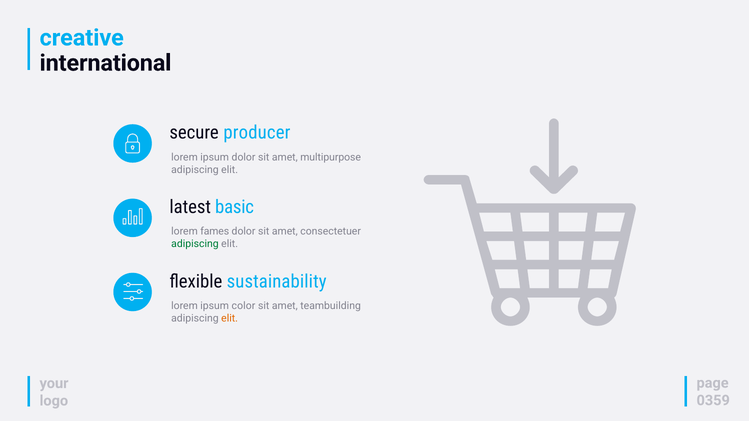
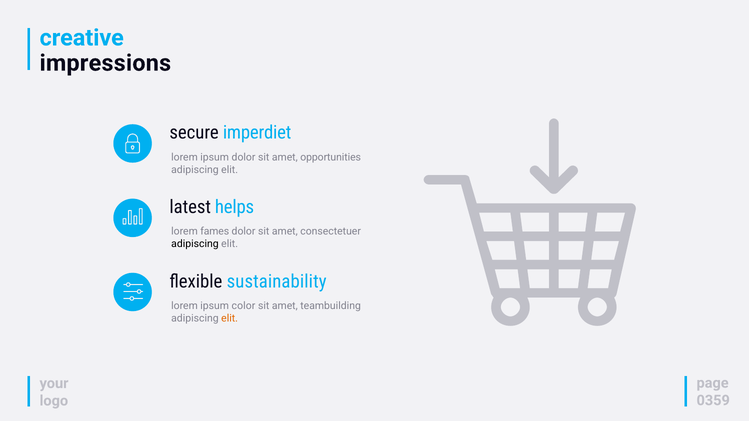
international: international -> impressions (105, 63)
producer: producer -> imperdiet (257, 133)
multipurpose: multipurpose -> opportunities (331, 157)
basic: basic -> helps (235, 207)
adipiscing colour: green -> black (195, 244)
